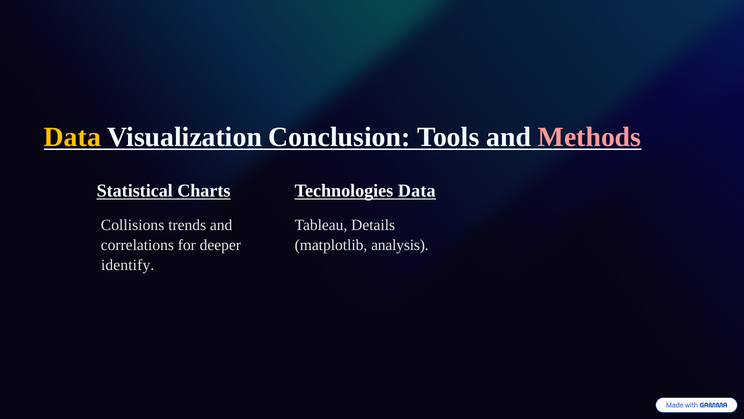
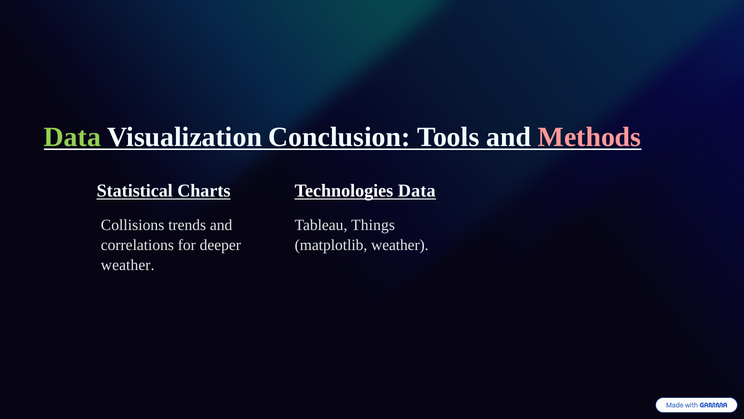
Data colour: yellow -> light green (72, 137)
Details: Details -> Things (373, 225)
matplotlib analysis: analysis -> weather (400, 245)
identify: identify -> weather (128, 265)
